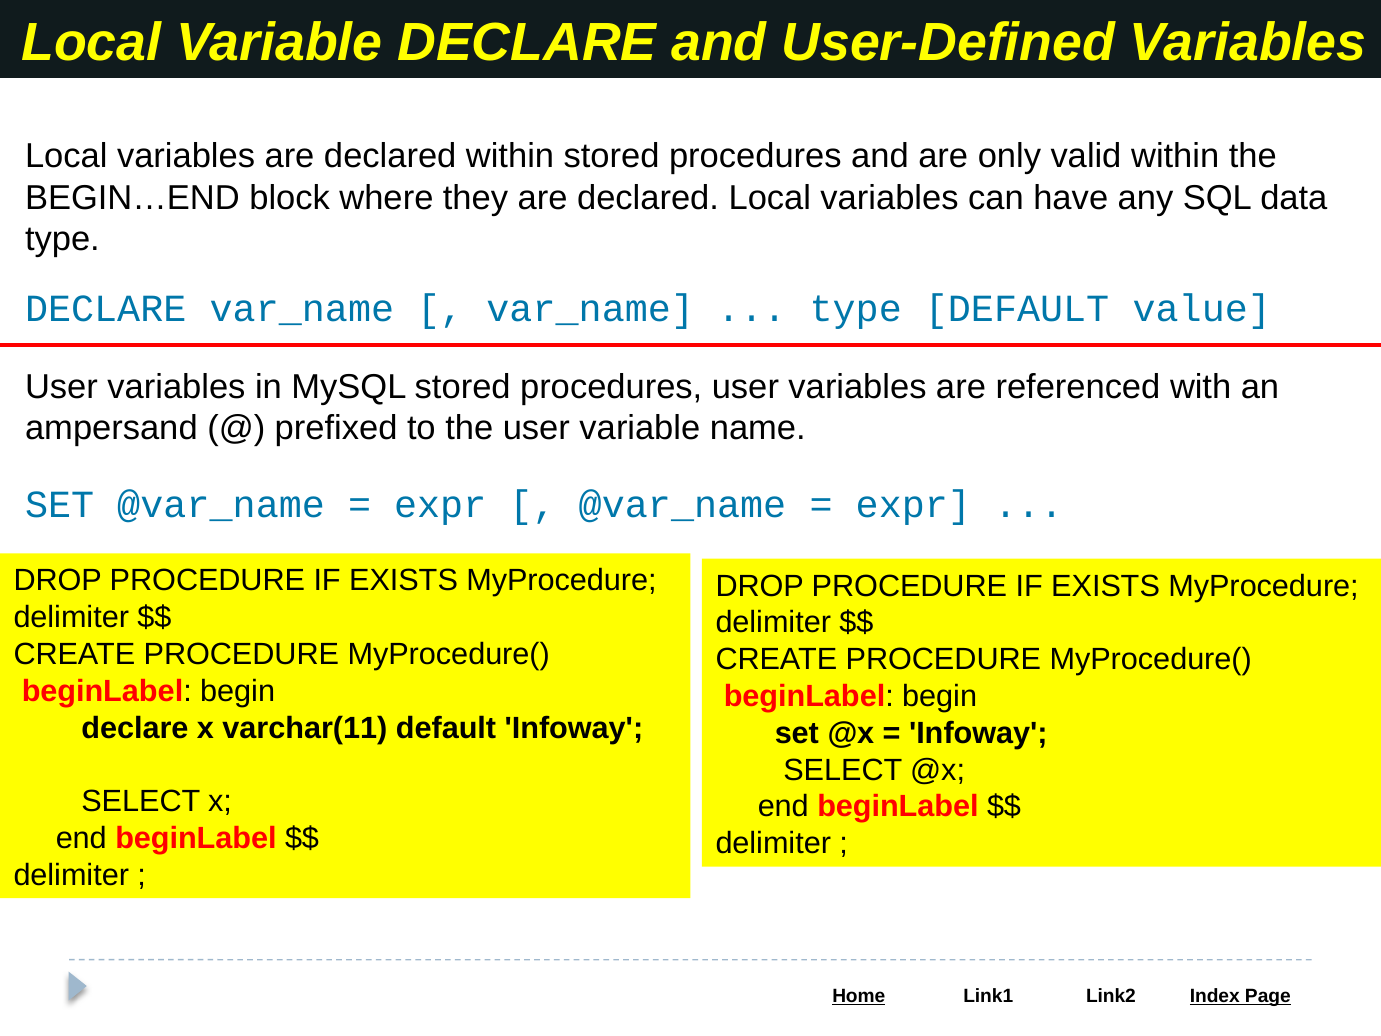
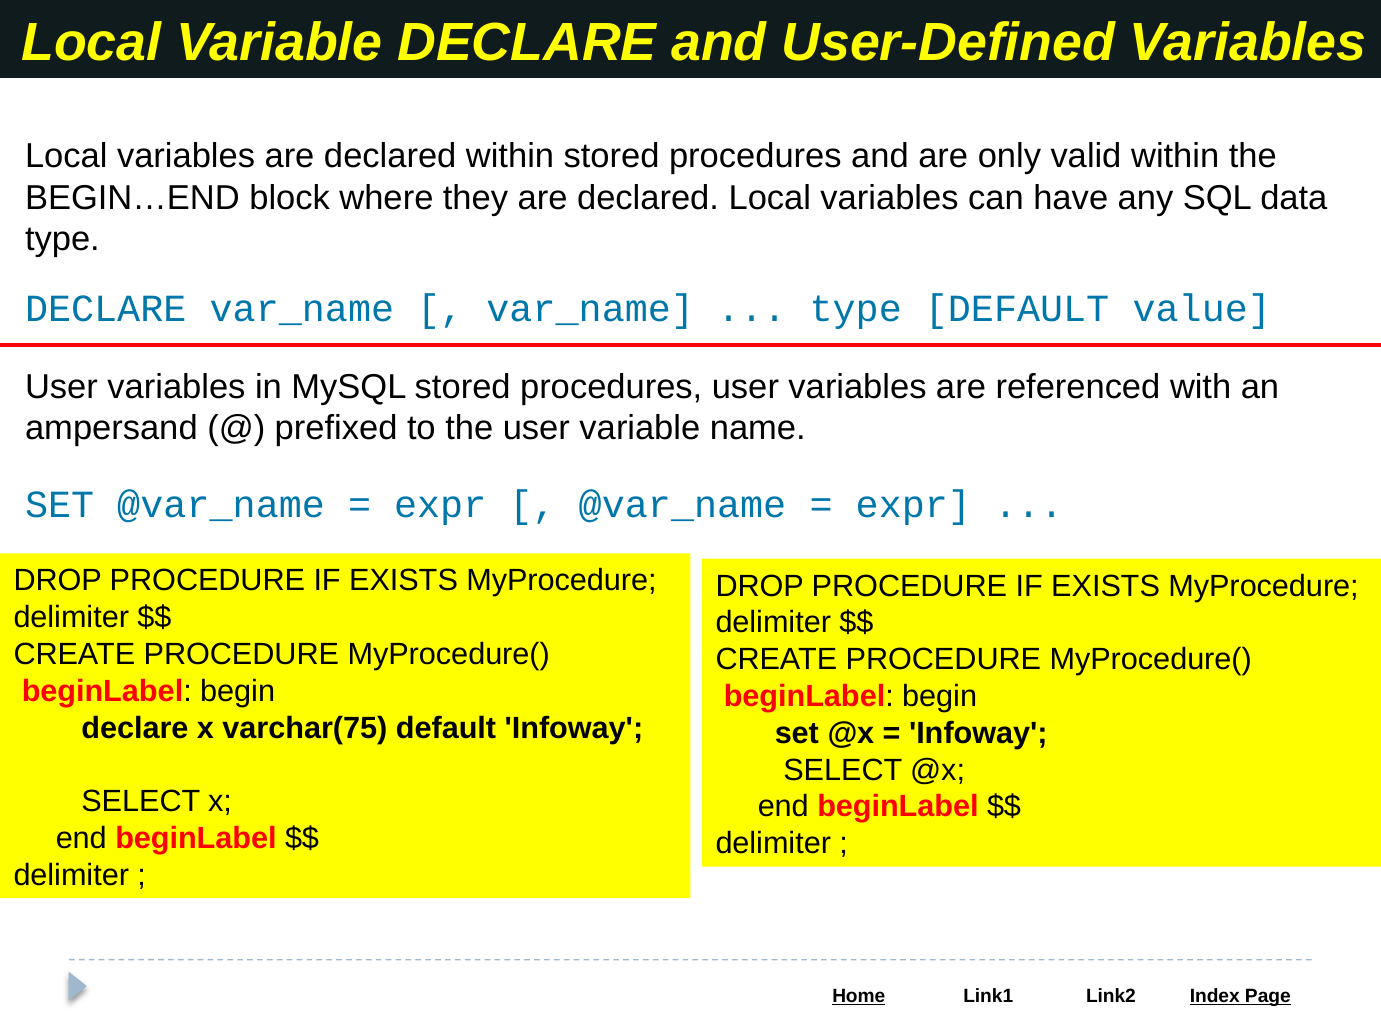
varchar(11: varchar(11 -> varchar(75 (305, 728)
